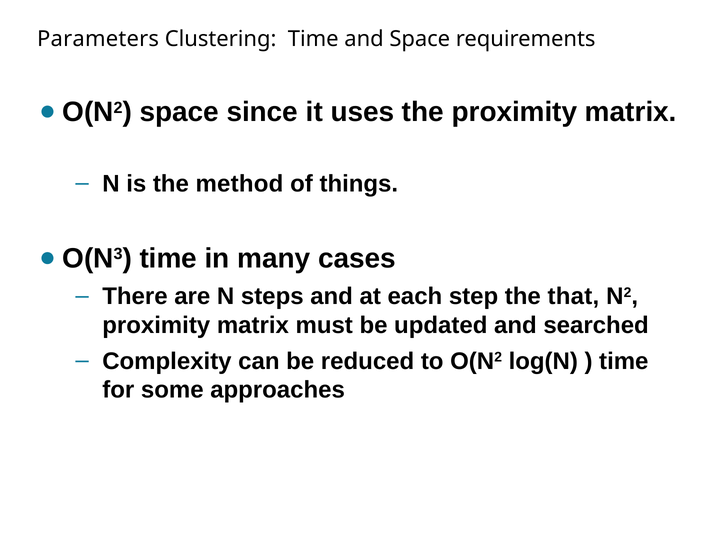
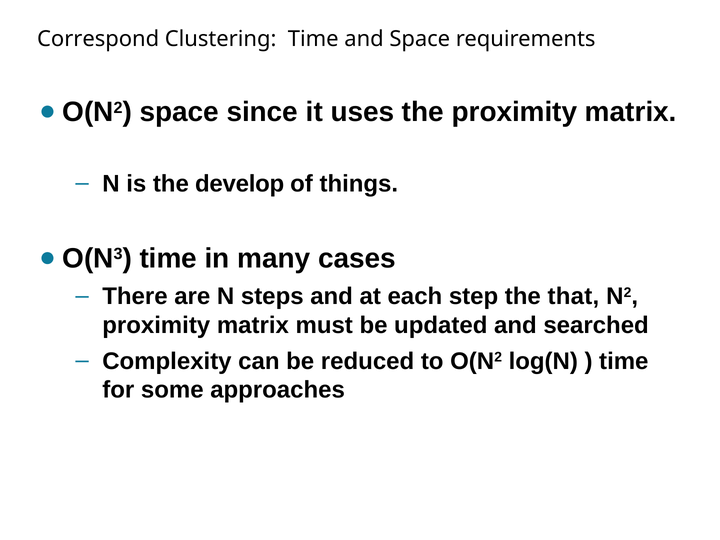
Parameters: Parameters -> Correspond (98, 39)
method: method -> develop (240, 184)
